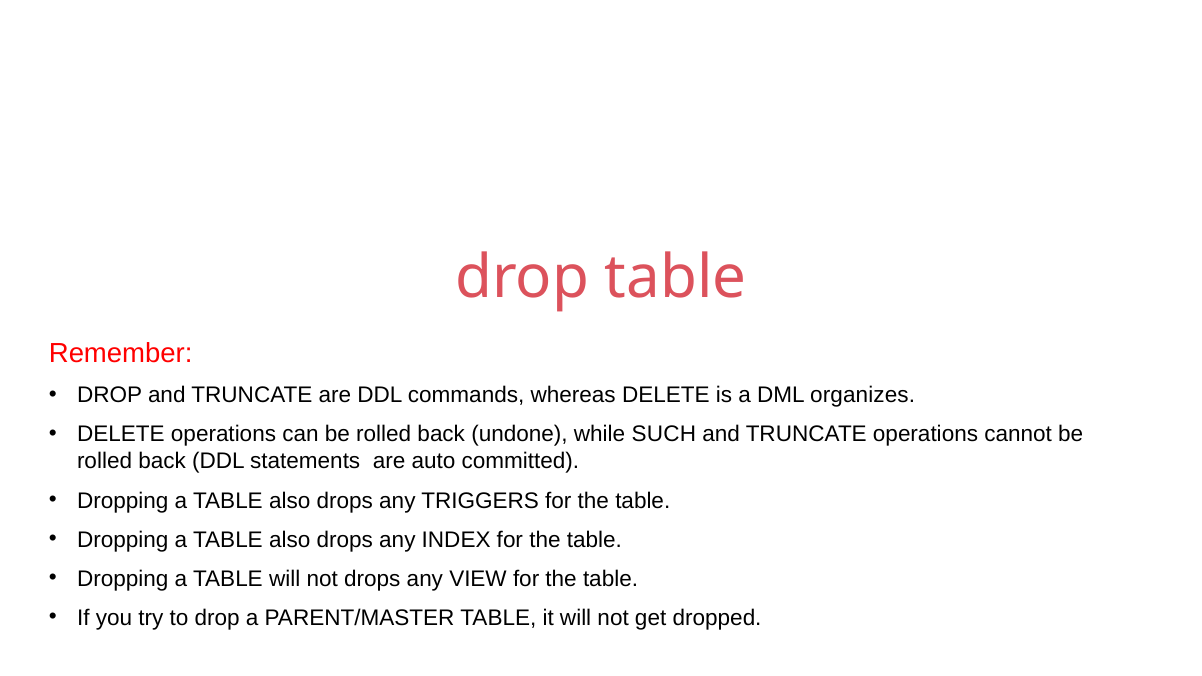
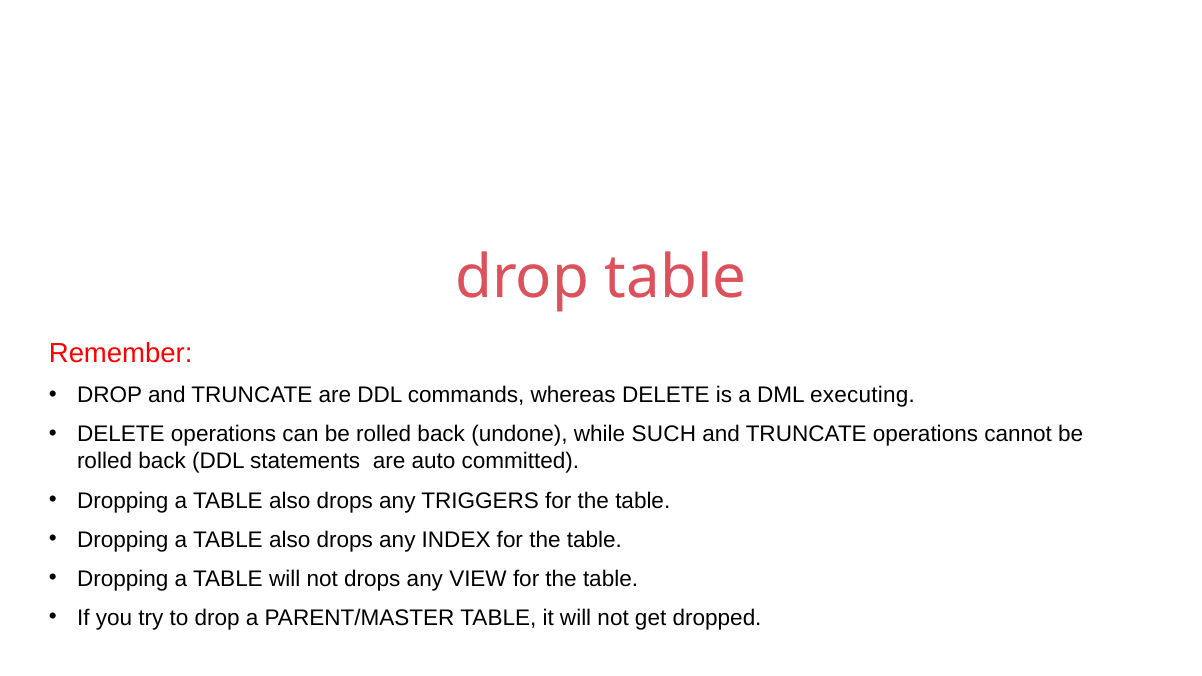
organizes: organizes -> executing (863, 396)
